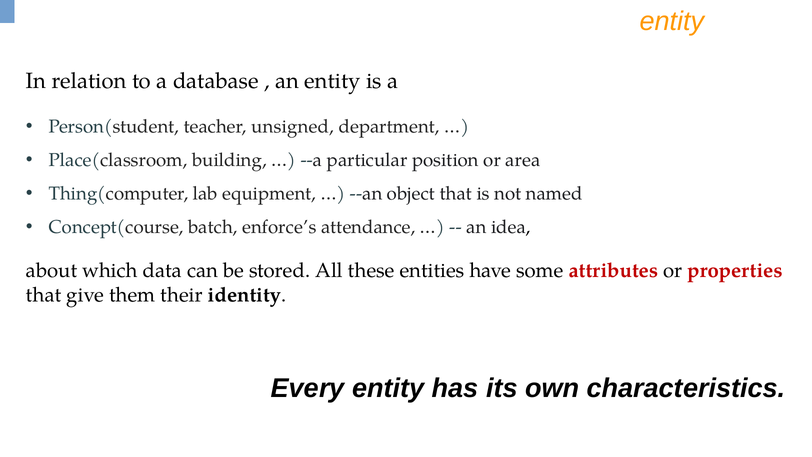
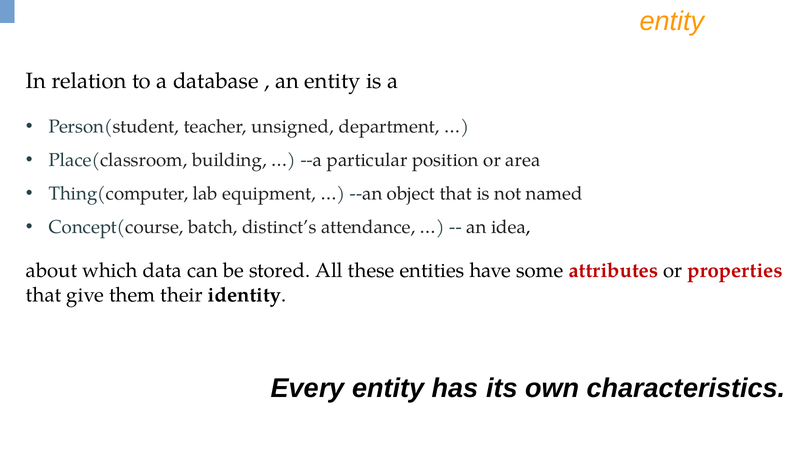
enforce’s: enforce’s -> distinct’s (279, 227)
